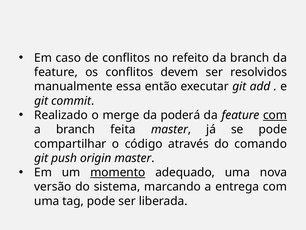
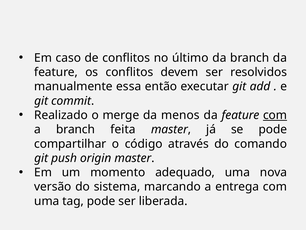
refeito: refeito -> último (190, 58)
poderá: poderá -> menos (180, 115)
momento underline: present -> none (118, 172)
